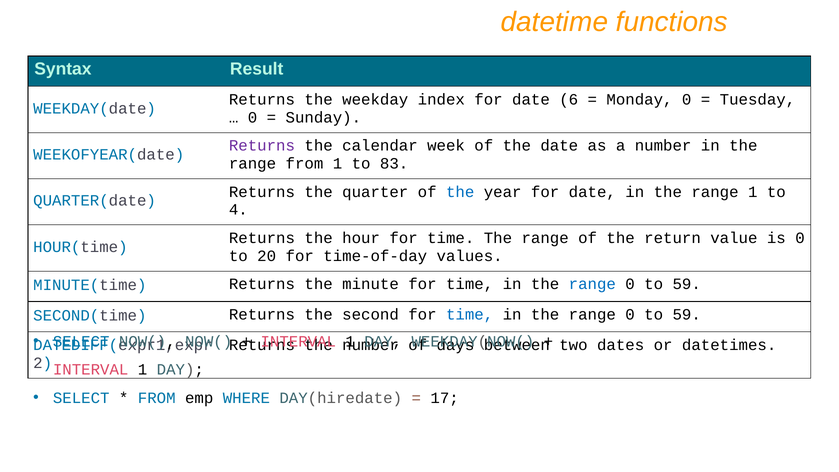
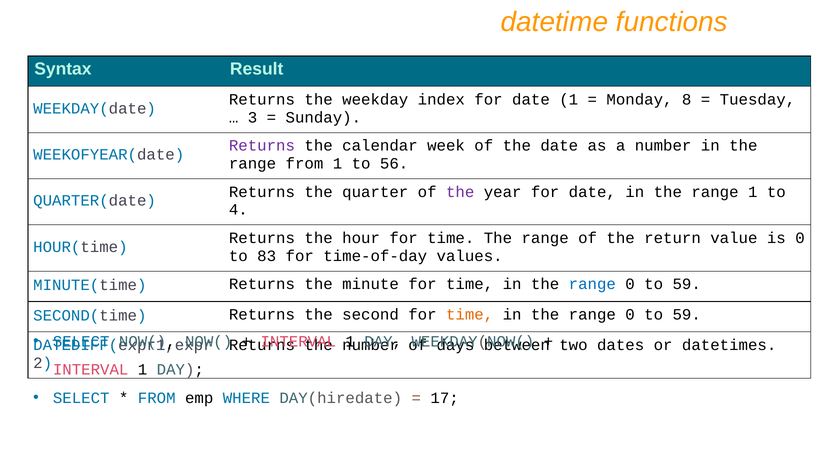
date 6: 6 -> 1 (569, 100)
Monday 0: 0 -> 8 (687, 100)
0: 0 -> 3 (253, 117)
83: 83 -> 56 (394, 164)
the colour: blue -> purple (460, 192)
20: 20 -> 83 (267, 256)
time colour: blue -> orange (470, 315)
